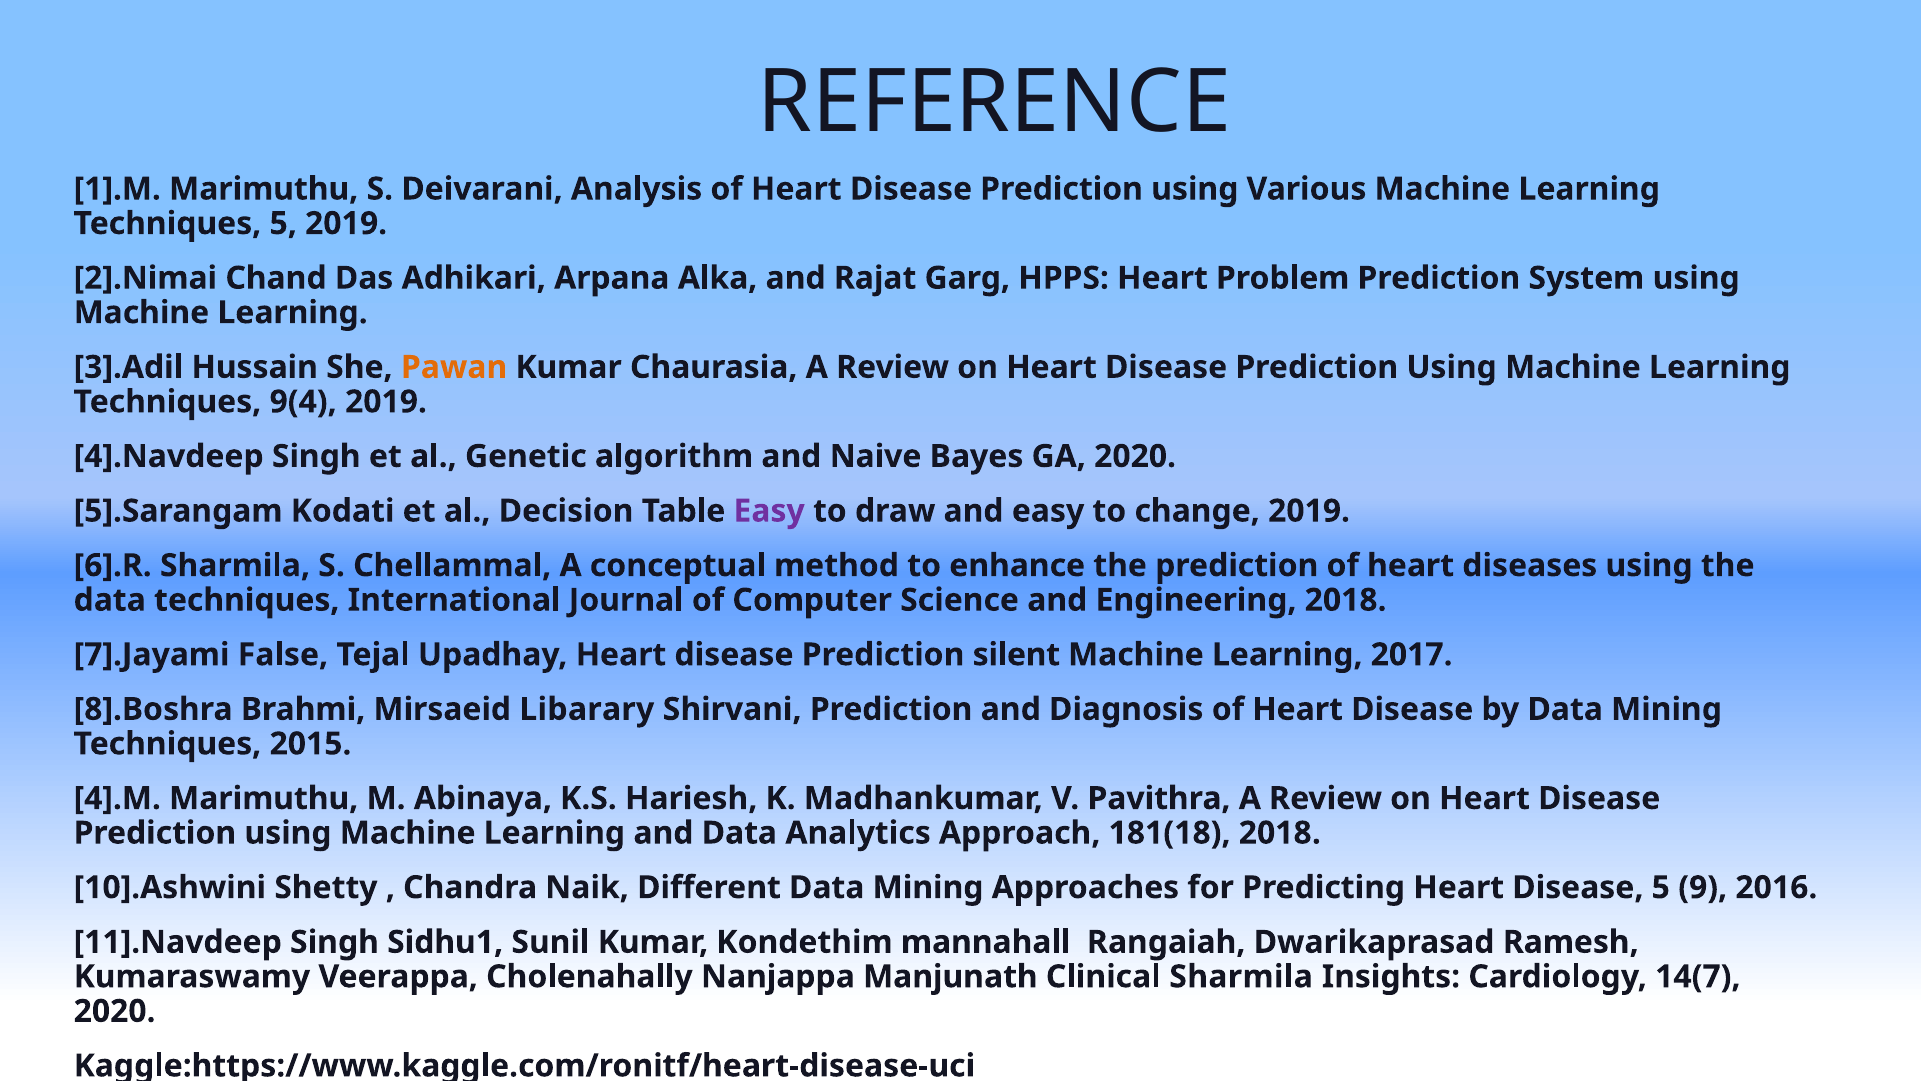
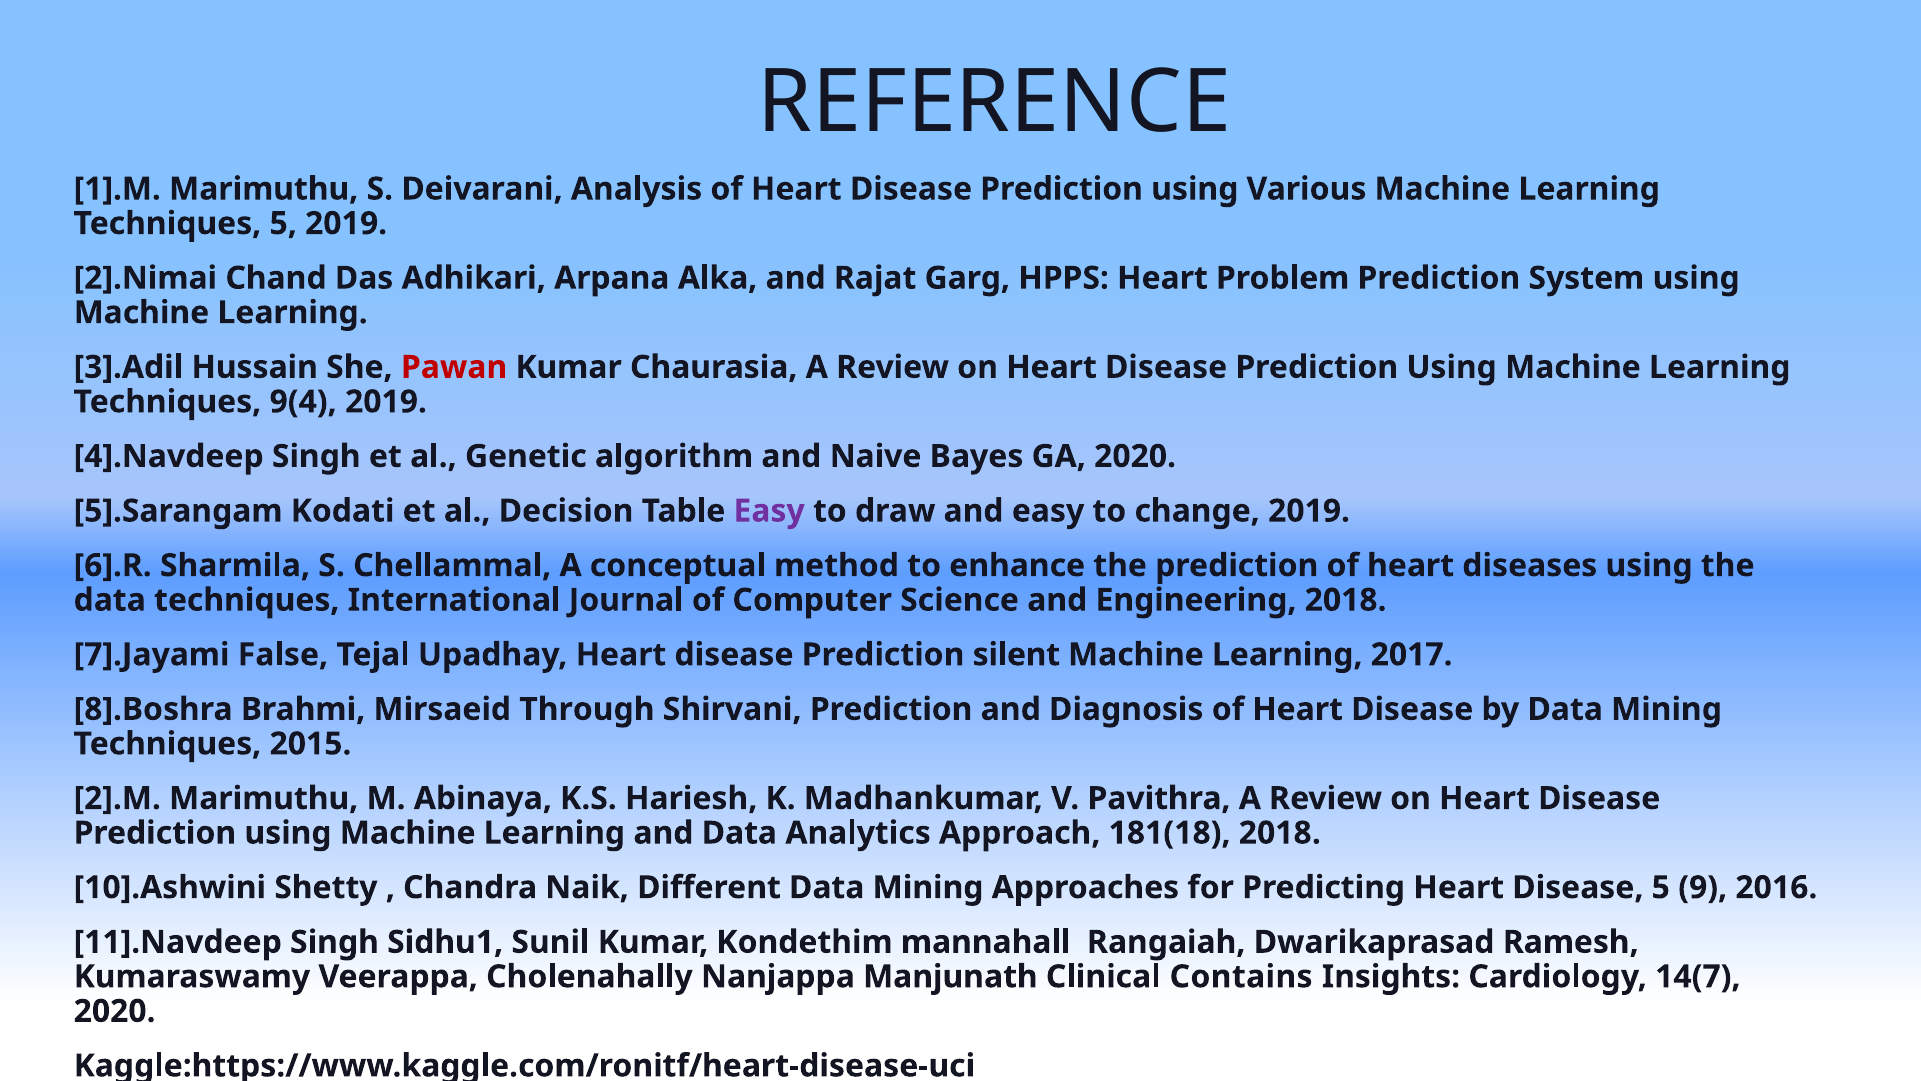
Pawan colour: orange -> red (454, 367)
Libarary: Libarary -> Through (587, 709)
4].M: 4].M -> 2].M (117, 798)
Clinical Sharmila: Sharmila -> Contains (1241, 976)
